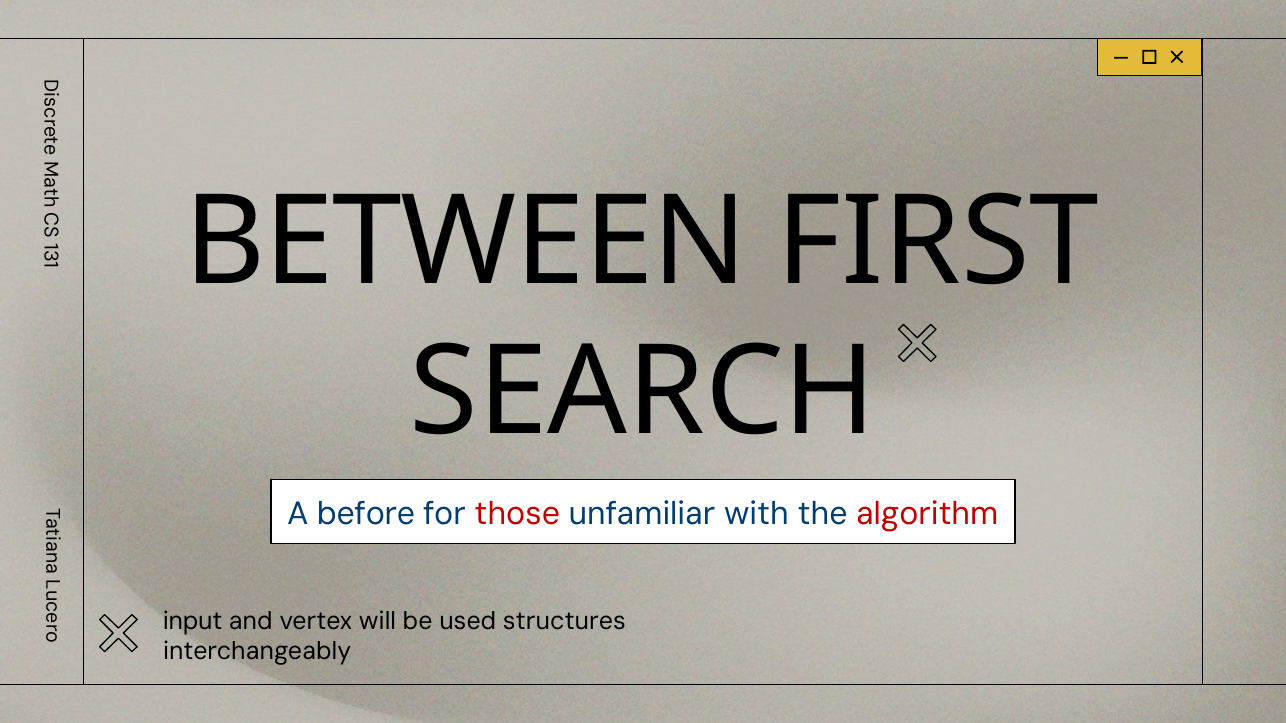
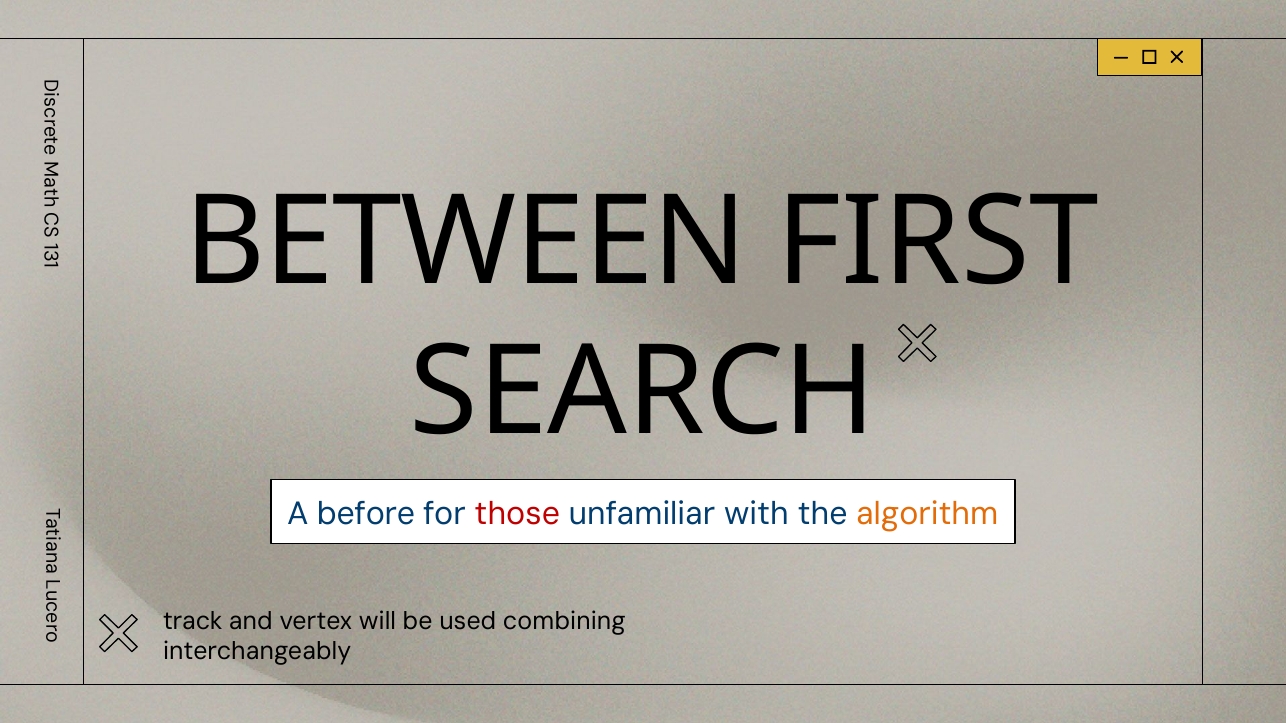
algorithm colour: red -> orange (927, 514)
input: input -> track (193, 621)
structures: structures -> combining (564, 621)
